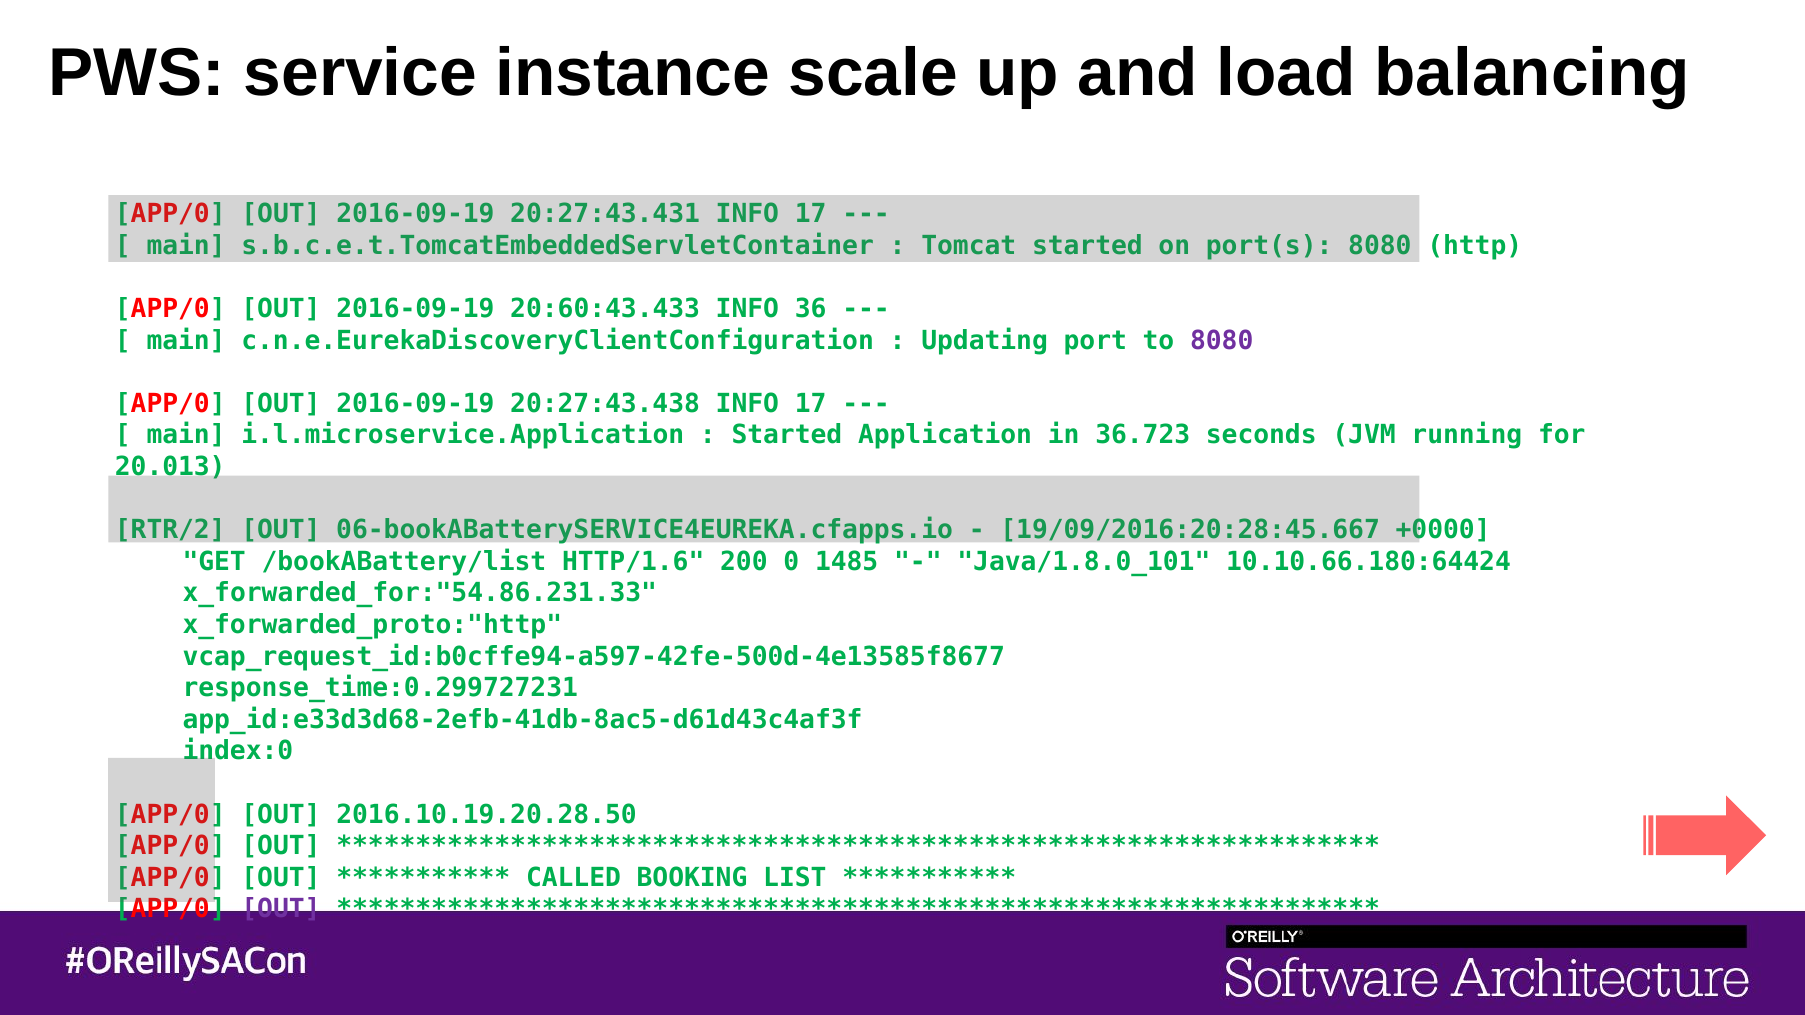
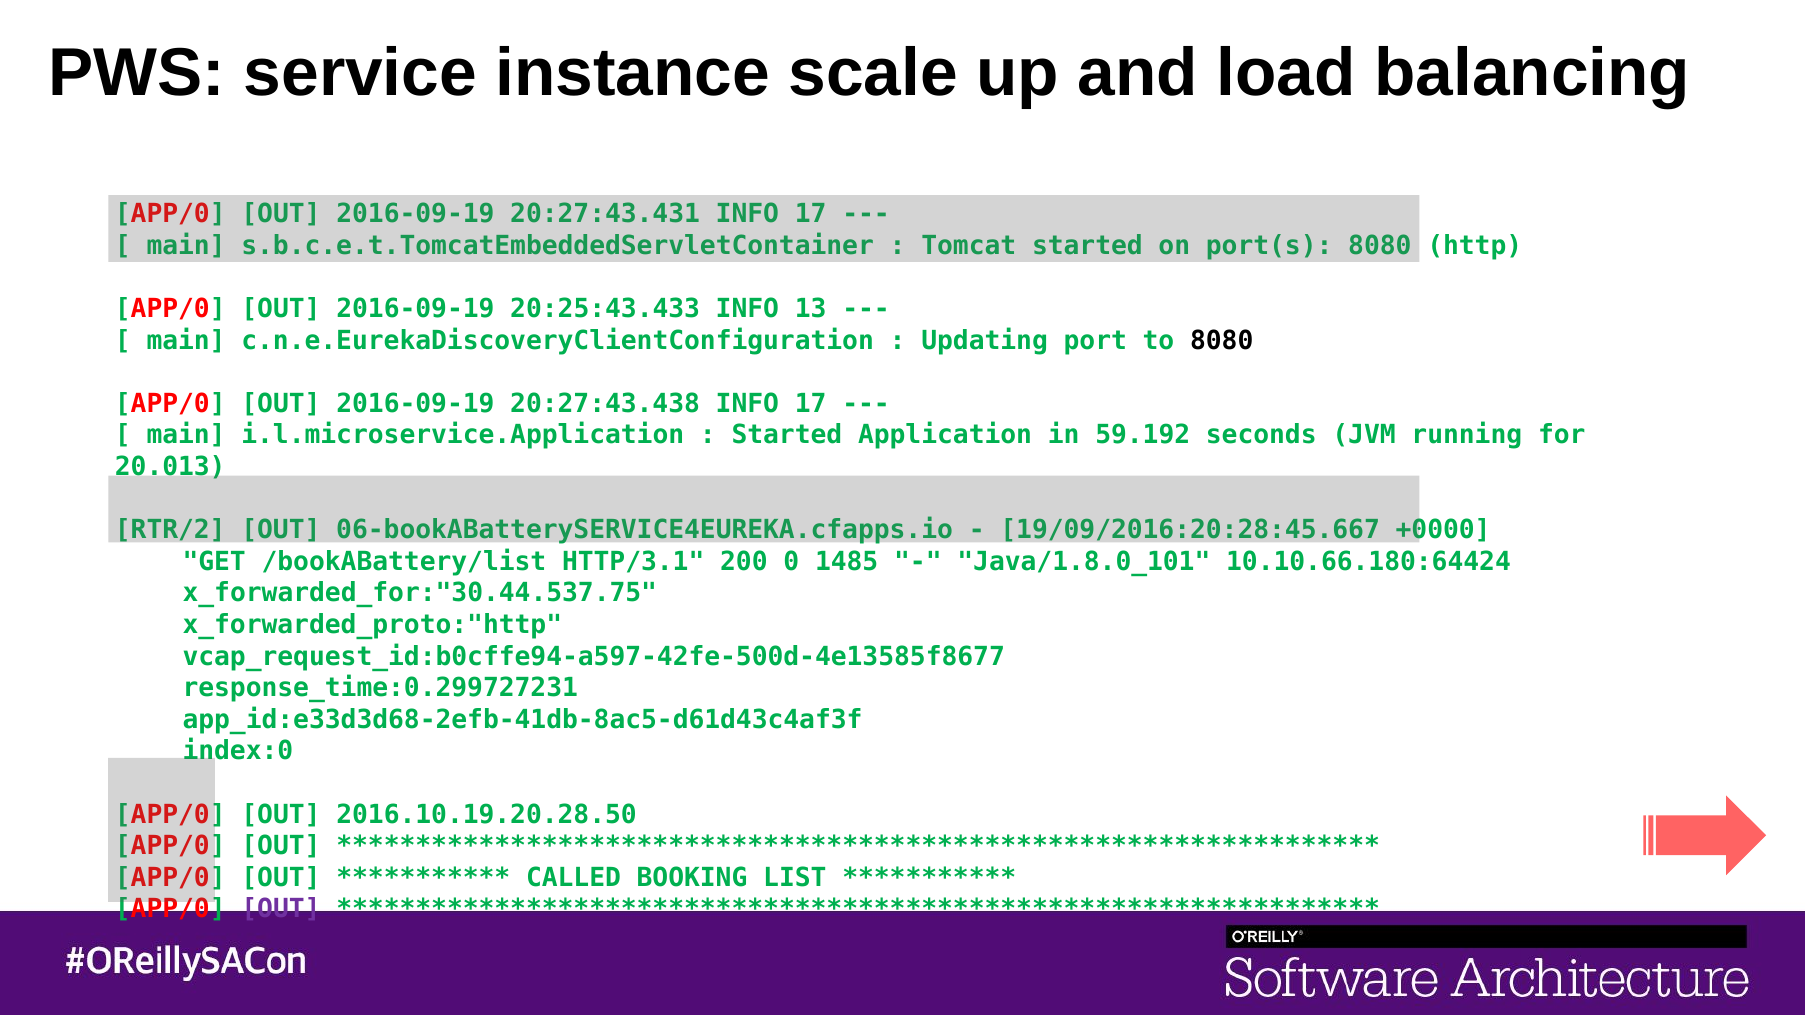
20:60:43.433: 20:60:43.433 -> 20:25:43.433 (605, 309)
36: 36 -> 13 (811, 309)
8080 colour: purple -> black (1222, 341)
36.723: 36.723 -> 59.192 (1143, 435)
HTTP/1.6: HTTP/1.6 -> HTTP/3.1 (633, 562)
x_forwarded_for:"54.86.231.33: x_forwarded_for:"54.86.231.33 -> x_forwarded_for:"30.44.537.75 (420, 593)
